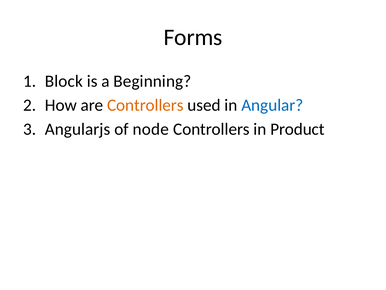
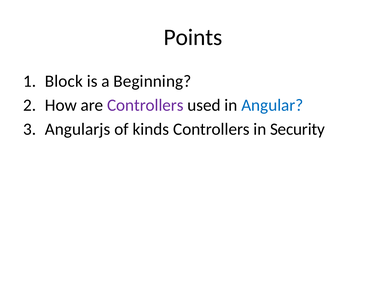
Forms: Forms -> Points (193, 37)
Controllers colour: orange -> purple (145, 105)
node: node -> kinds (151, 129)
Product: Product -> Security (297, 129)
